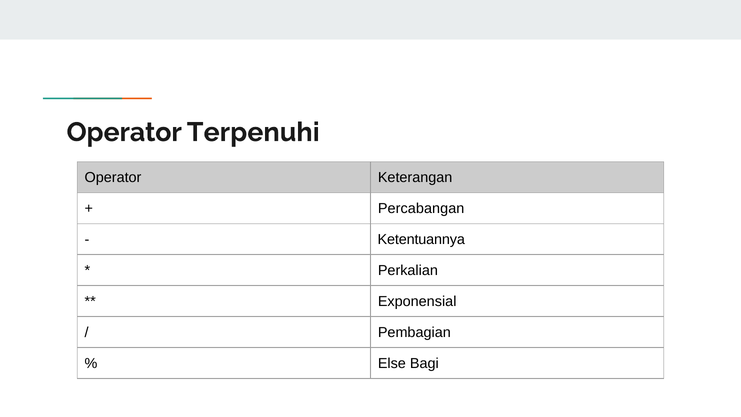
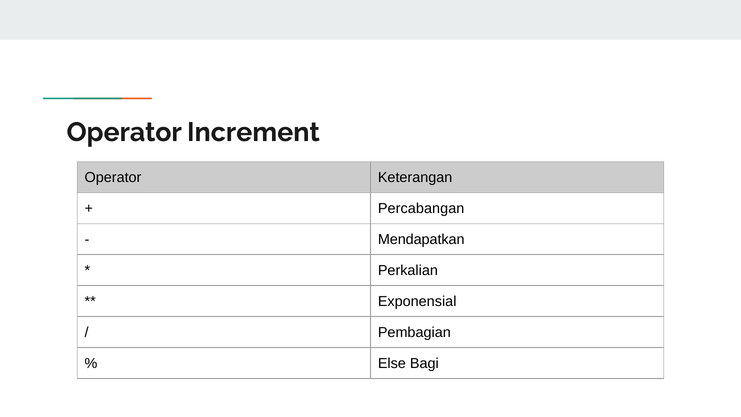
Terpenuhi: Terpenuhi -> Increment (253, 132)
Ketentuannya: Ketentuannya -> Mendapatkan (421, 239)
